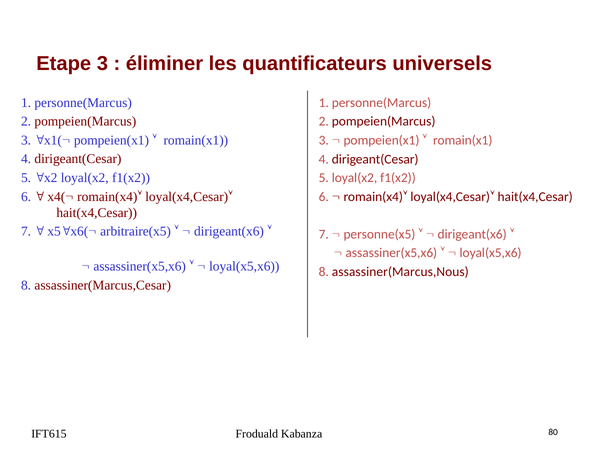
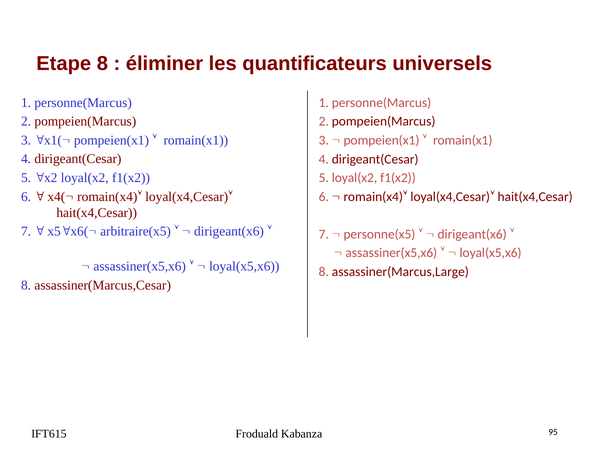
Etape 3: 3 -> 8 (102, 64)
assassiner(Marcus,Nous: assassiner(Marcus,Nous -> assassiner(Marcus,Large (400, 272)
80: 80 -> 95 (553, 433)
